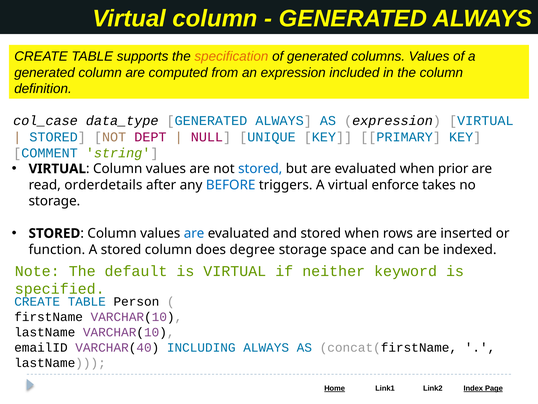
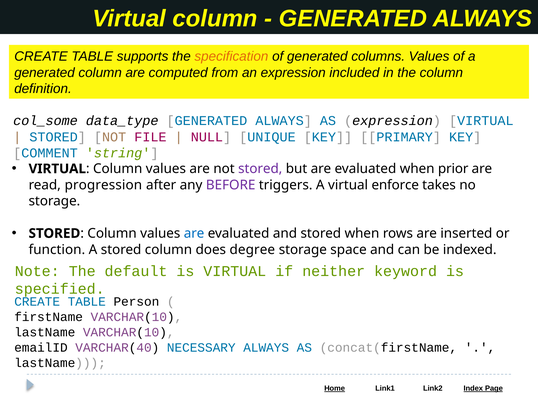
col_case: col_case -> col_some (46, 121)
DEPT: DEPT -> FILE (150, 137)
stored colour: blue -> purple (260, 169)
orderdetails: orderdetails -> progression (103, 185)
BEFORE colour: blue -> purple (231, 185)
INCLUDING: INCLUDING -> NECESSARY (201, 347)
